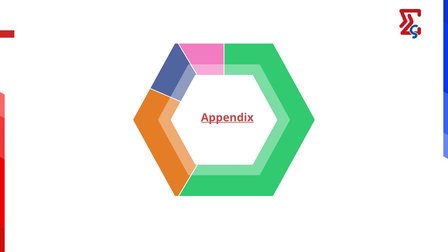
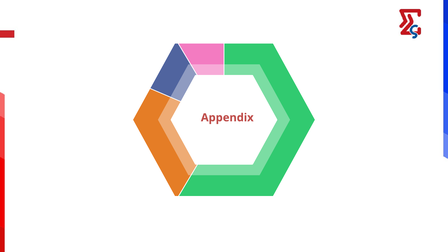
Appendix underline: present -> none (227, 118)
